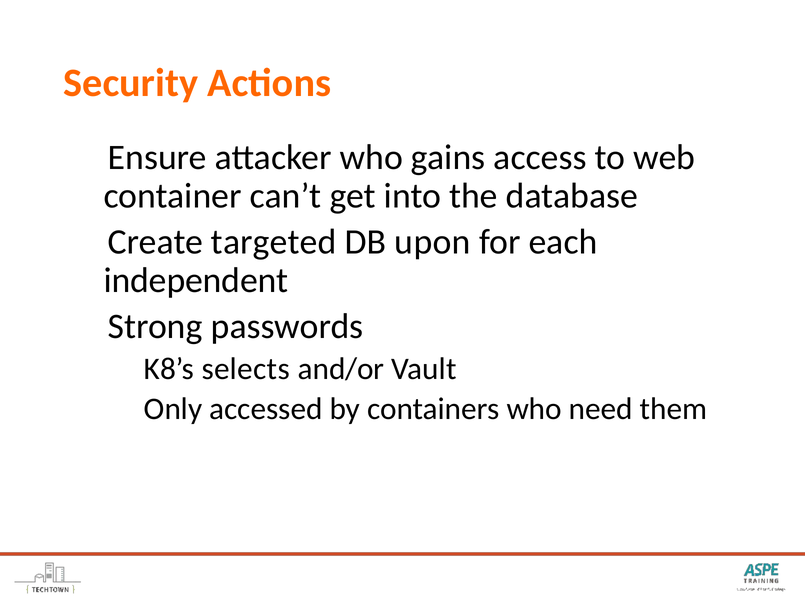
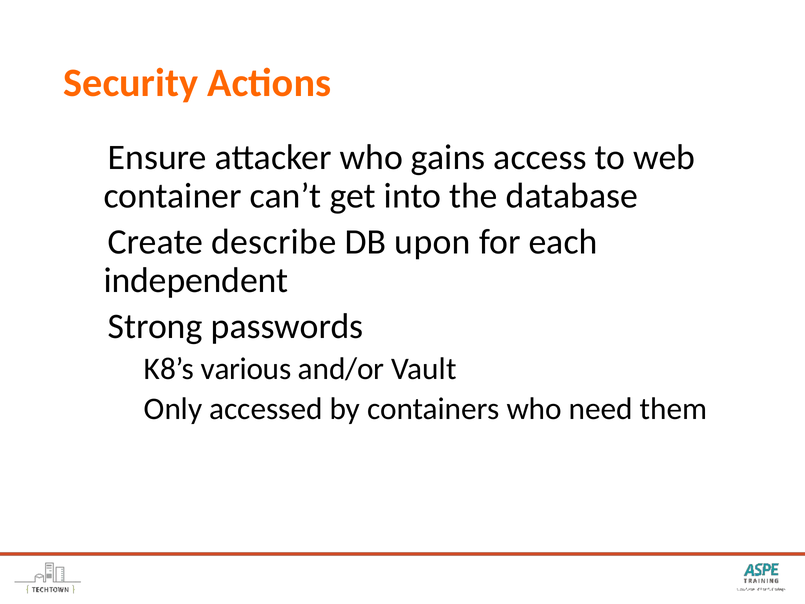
targeted: targeted -> describe (274, 242)
selects: selects -> various (246, 369)
